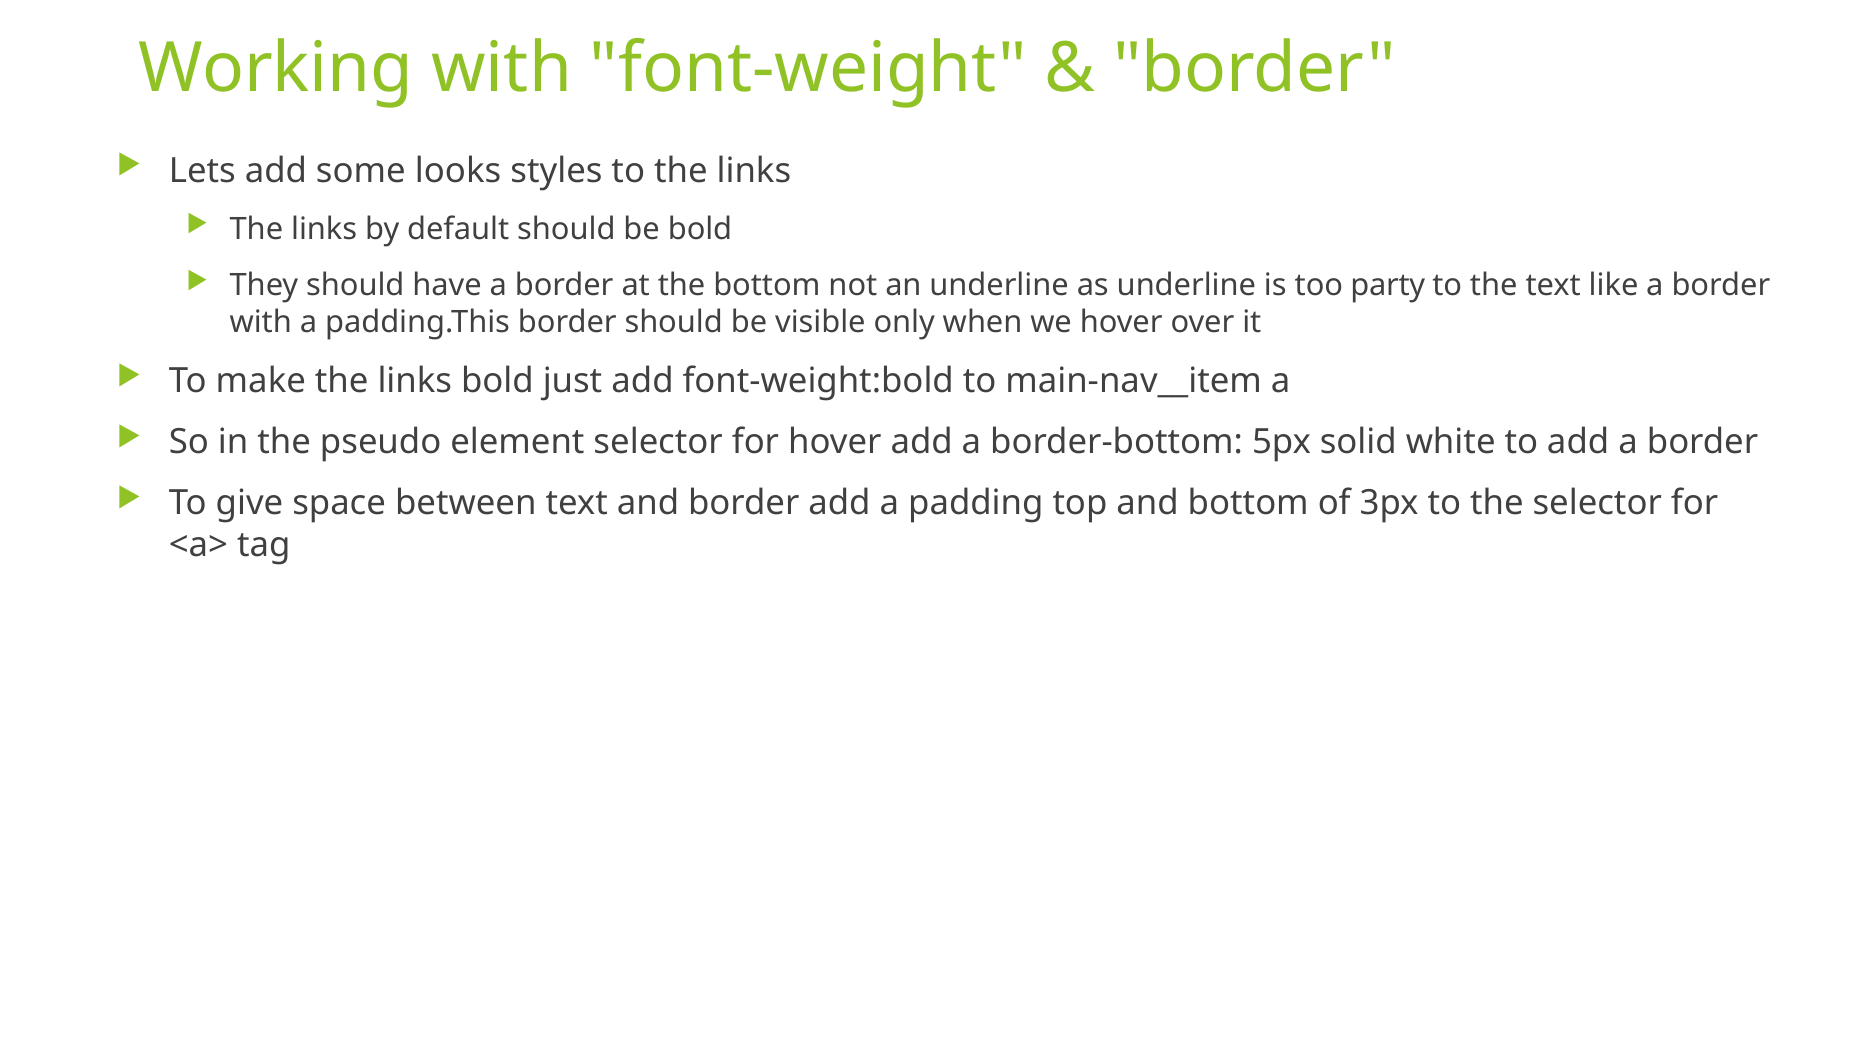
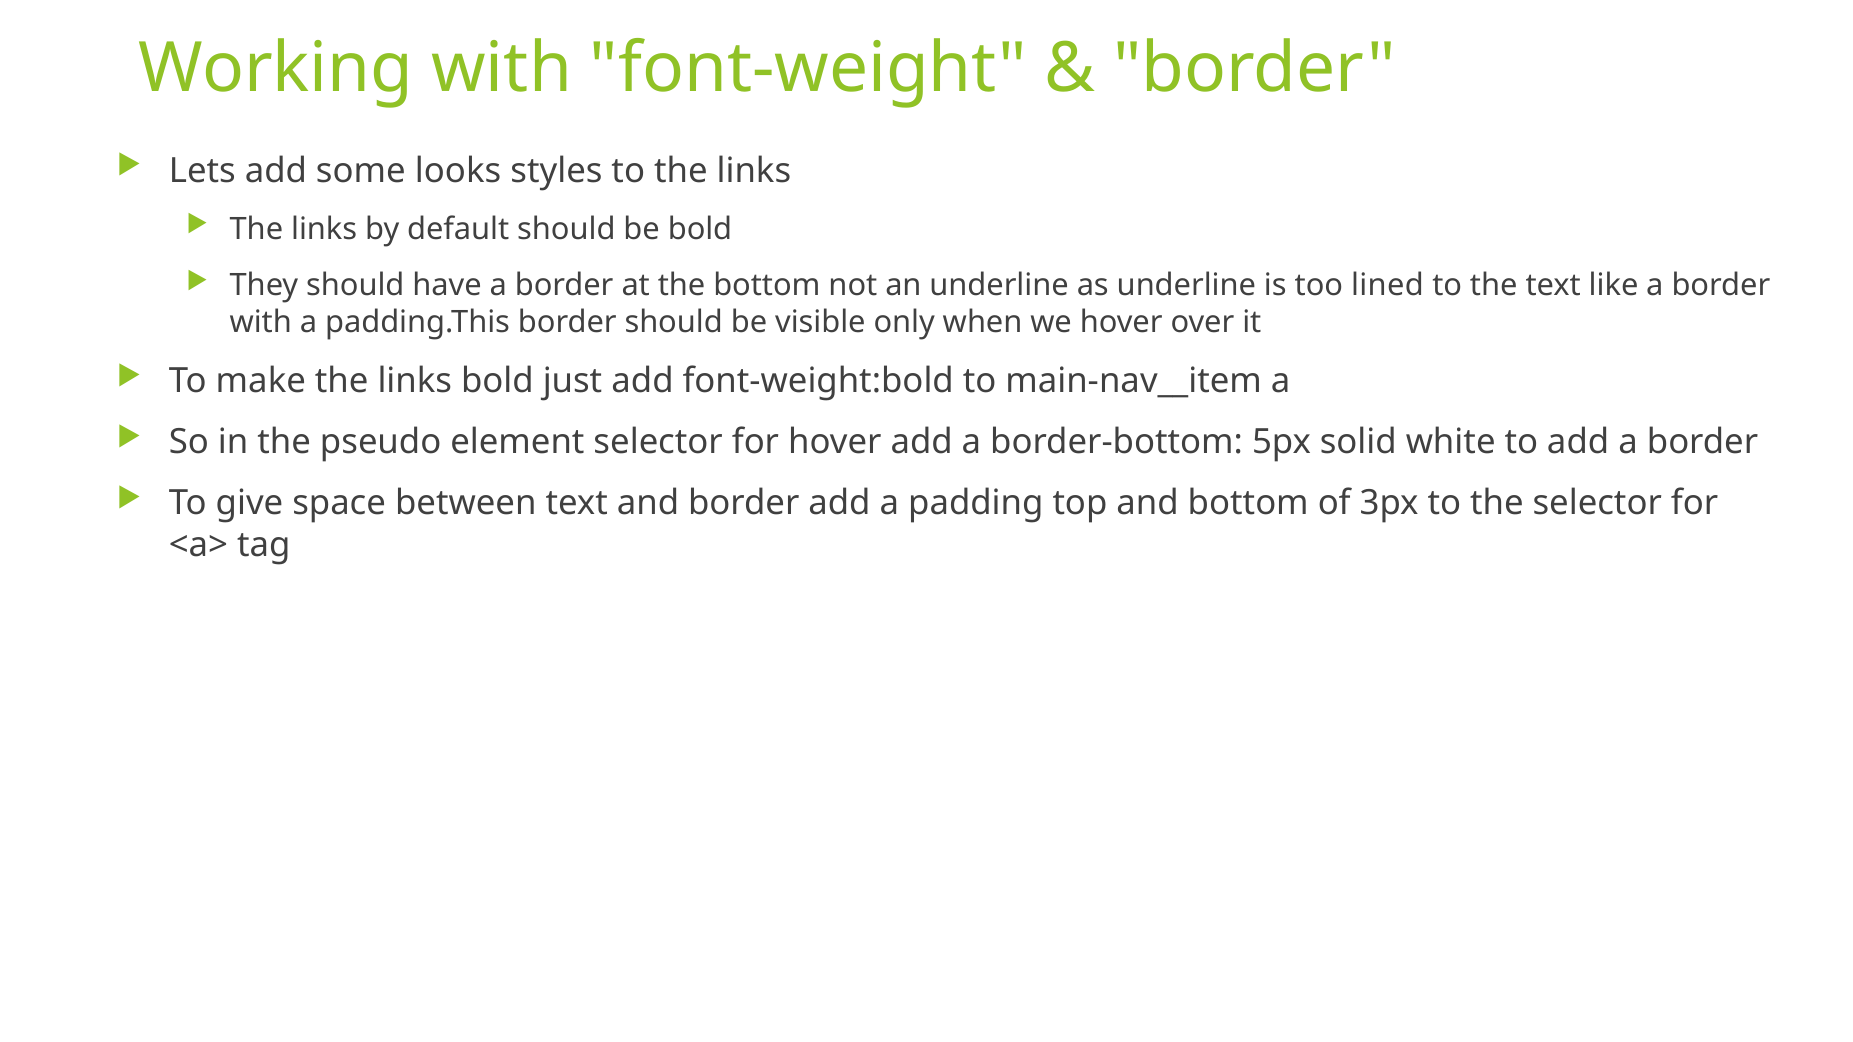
party: party -> lined (1387, 286)
